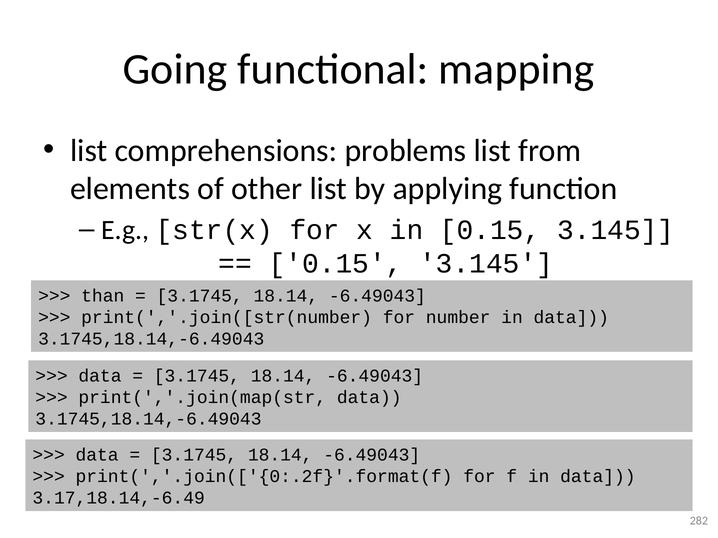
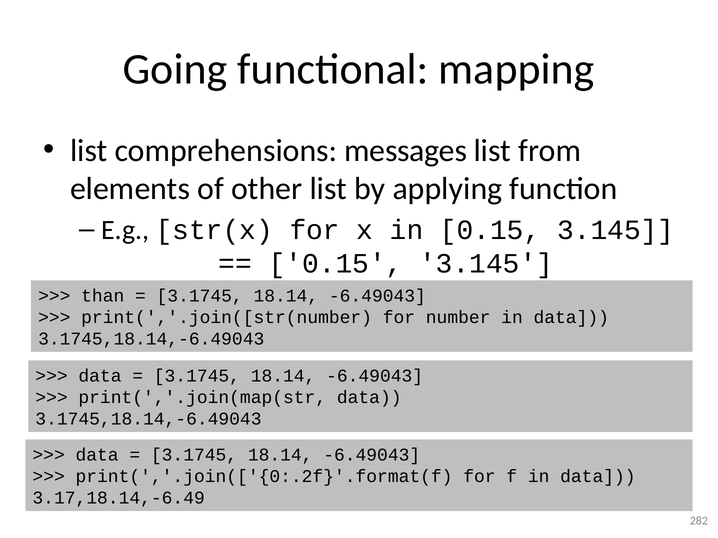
problems: problems -> messages (406, 151)
